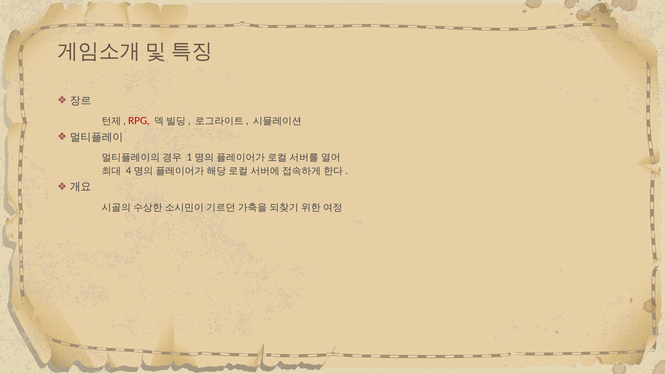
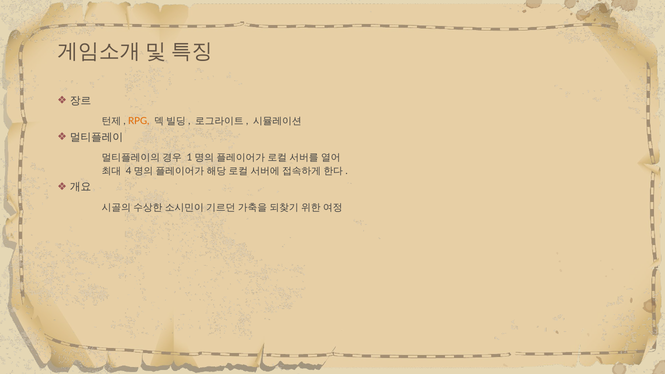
RPG colour: red -> orange (139, 121)
